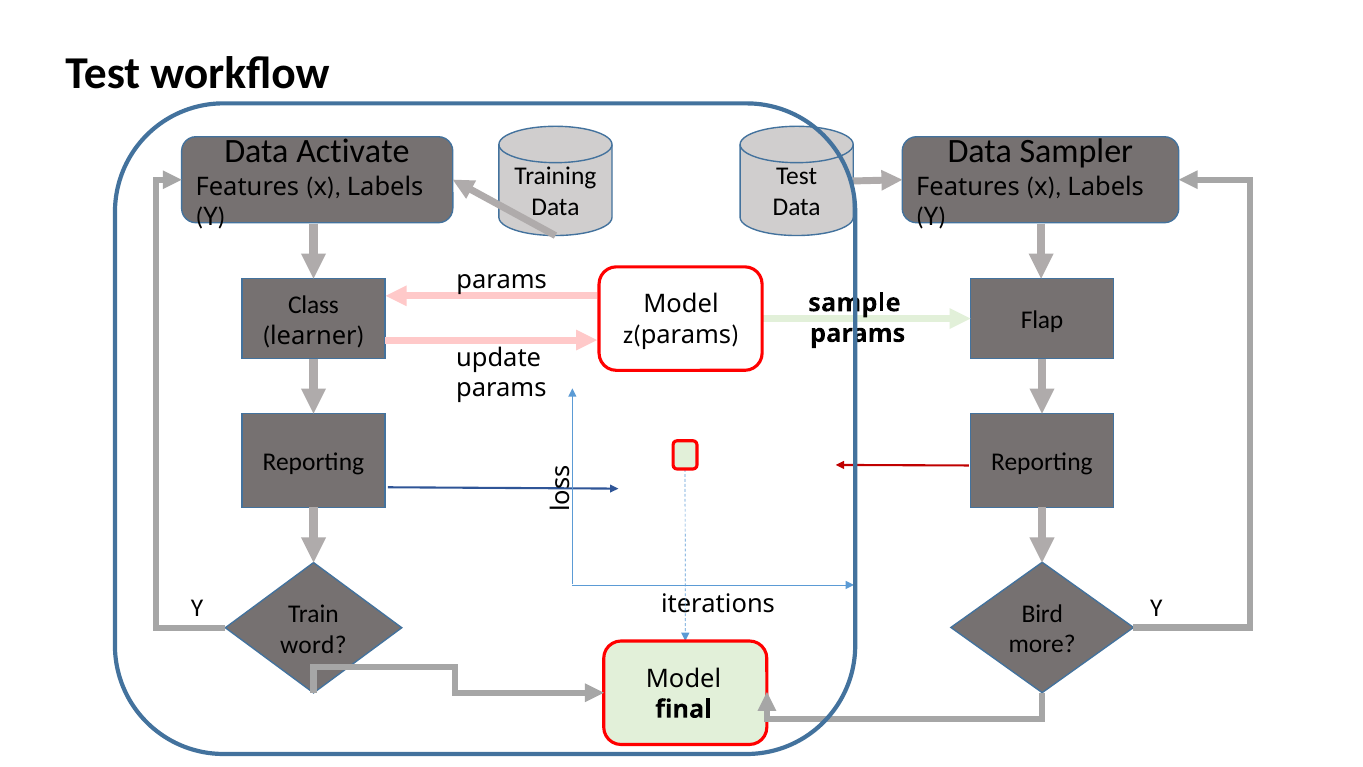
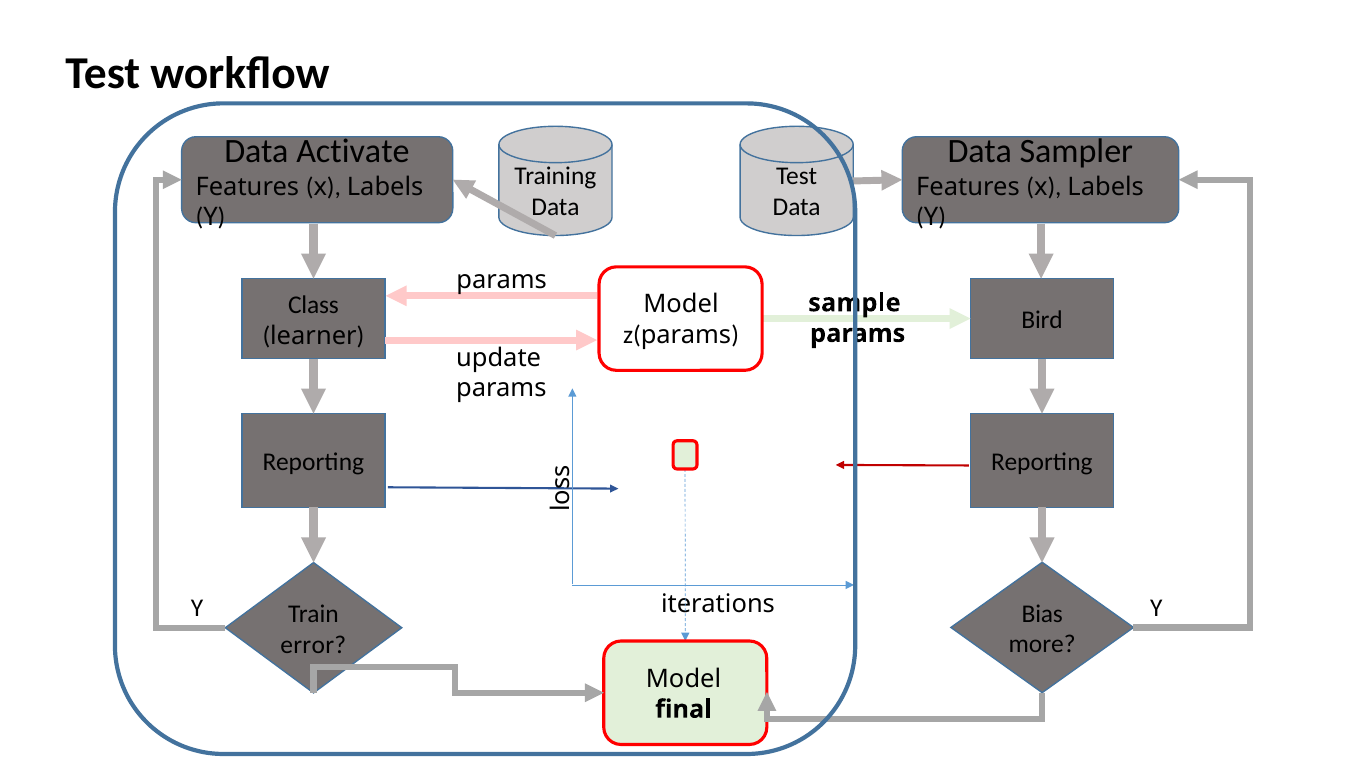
Flap: Flap -> Bird (1042, 320)
Bird: Bird -> Bias (1042, 614)
word: word -> error (313, 644)
